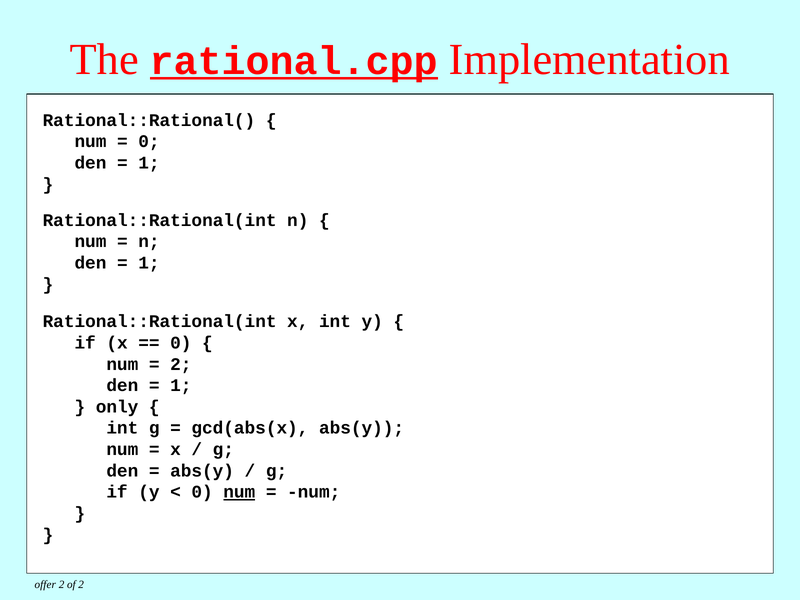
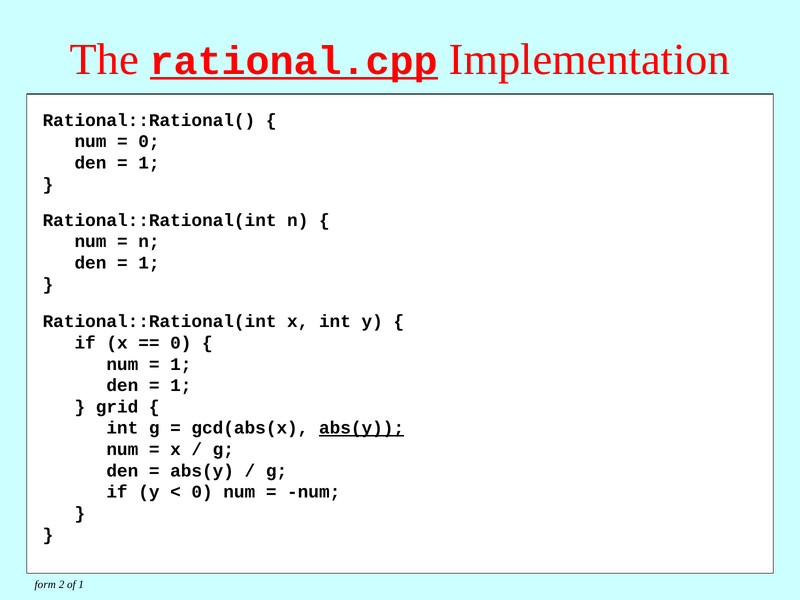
2: 2 -> 1 (181, 364)
only: only -> grid (117, 407)
abs(y underline: none -> present (362, 428)
num underline: present -> none (239, 492)
offer: offer -> form (45, 584)
of 2: 2 -> 1 (81, 584)
